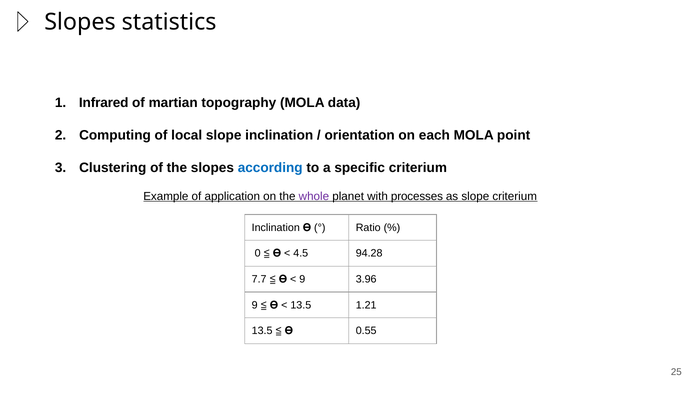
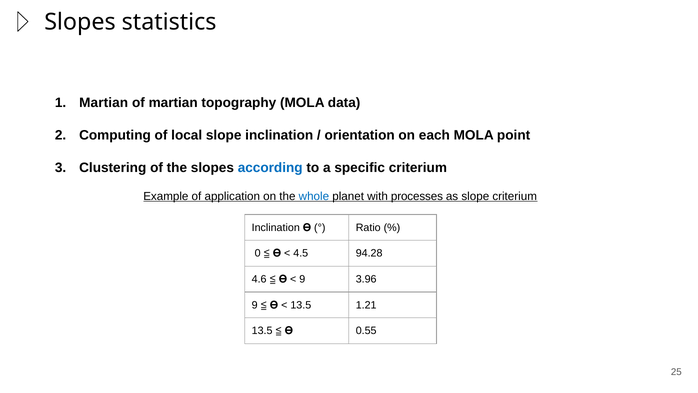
Infrared: Infrared -> Martian (104, 102)
whole colour: purple -> blue (314, 196)
7.7: 7.7 -> 4.6 (259, 279)
